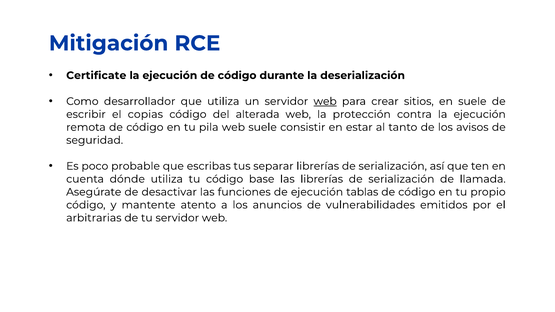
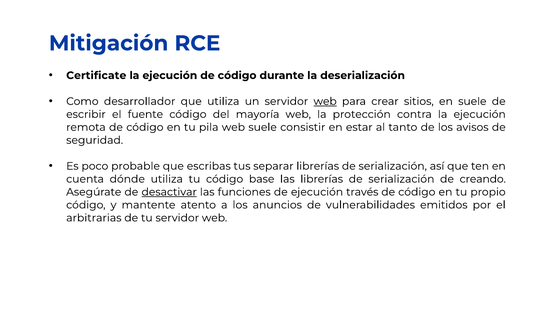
copias: copias -> fuente (145, 114)
alterada: alterada -> mayoría (258, 114)
llamada: llamada -> creando (483, 179)
desactivar underline: none -> present (169, 192)
tablas: tablas -> través (362, 192)
